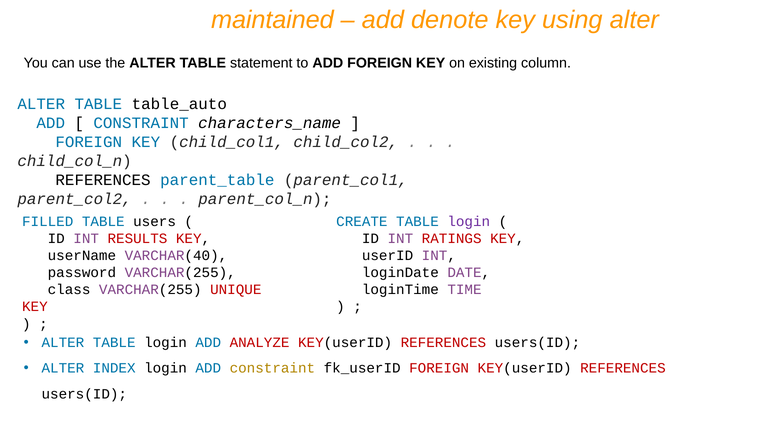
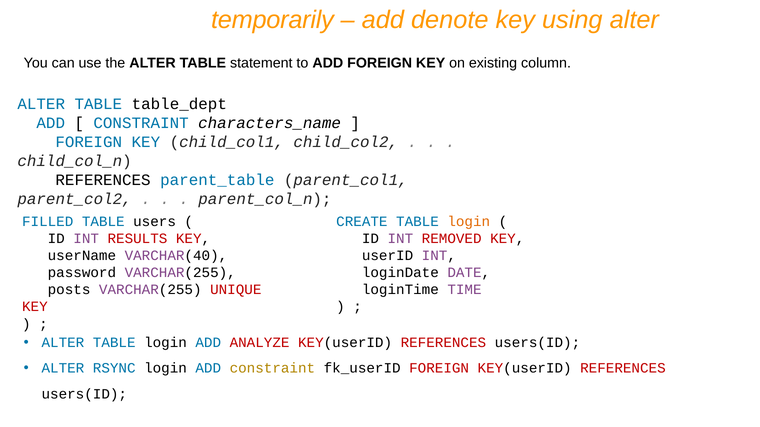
maintained: maintained -> temporarily (272, 20)
table_auto: table_auto -> table_dept (179, 104)
login colour: purple -> orange (469, 222)
RATINGS: RATINGS -> REMOVED (452, 239)
class: class -> posts (69, 290)
INDEX: INDEX -> RSYNC (114, 369)
